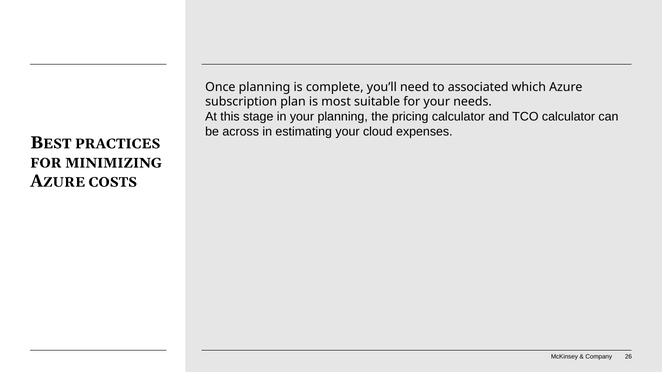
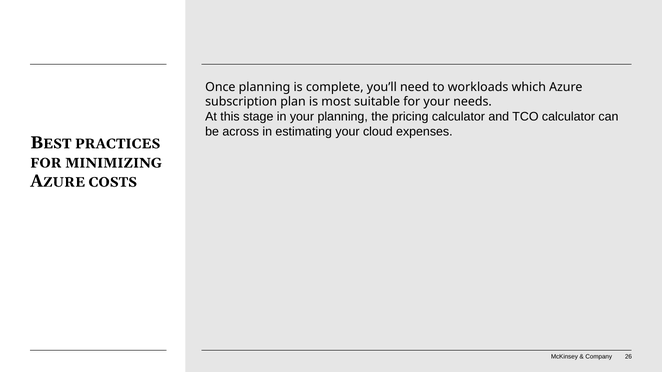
associated: associated -> workloads (478, 87)
